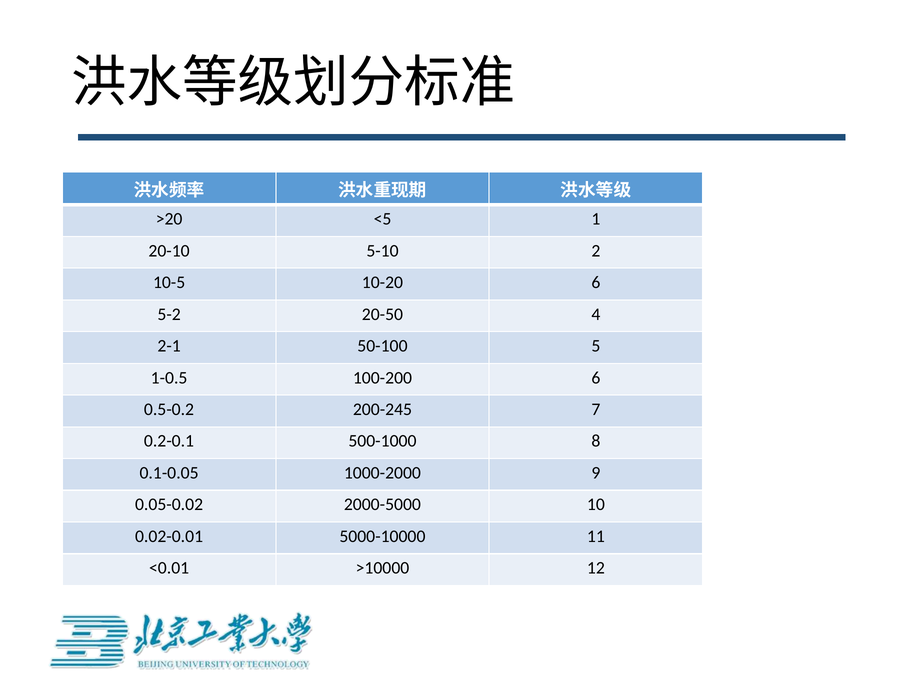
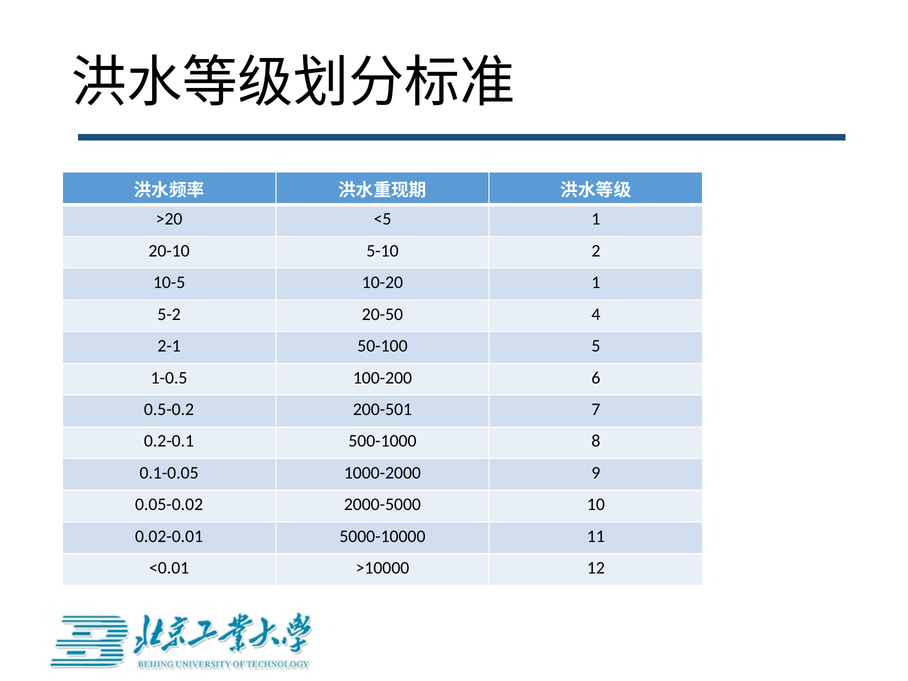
10-20 6: 6 -> 1 (596, 282)
200-245: 200-245 -> 200-501 (382, 409)
